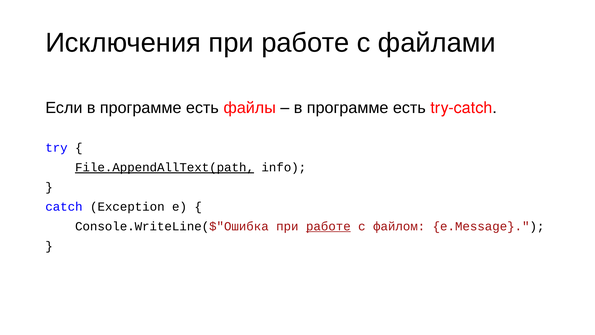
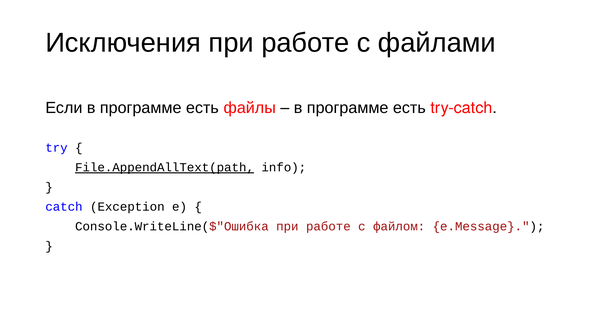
работе underline: present -> none (328, 226)
